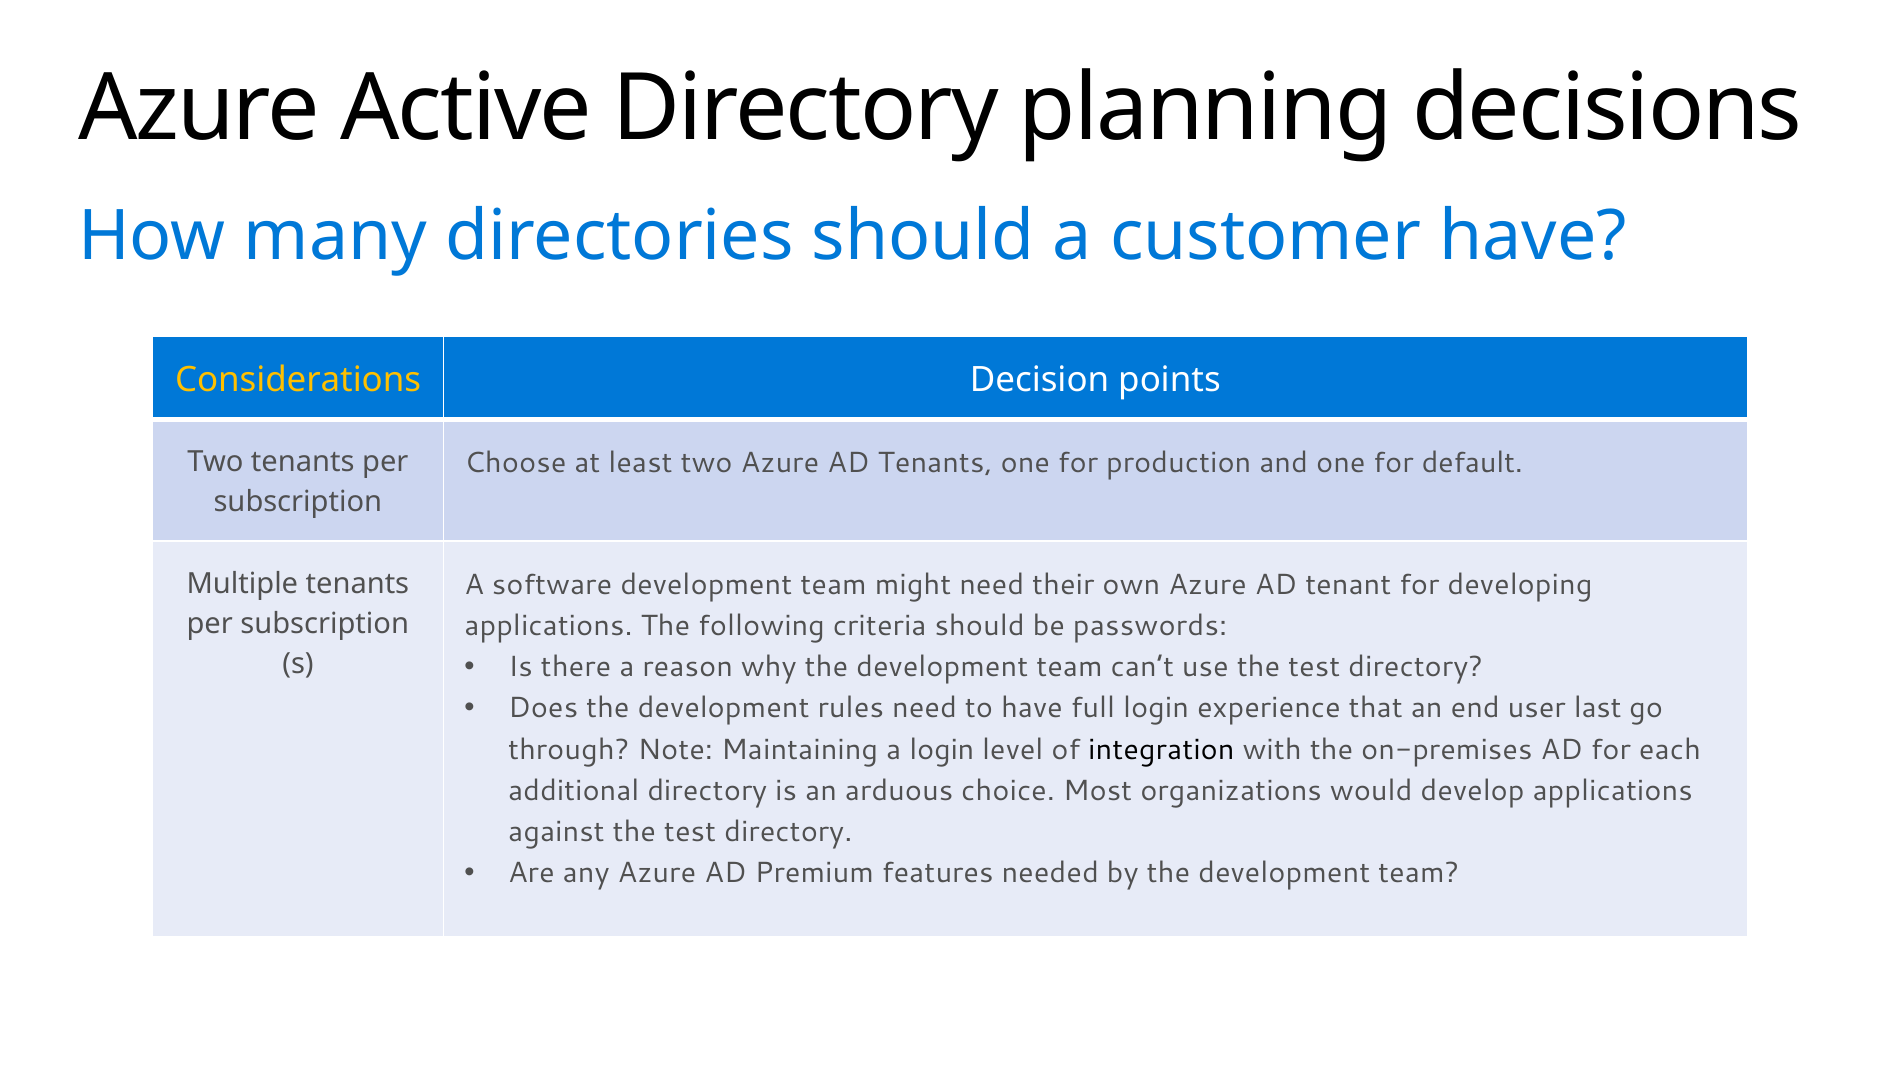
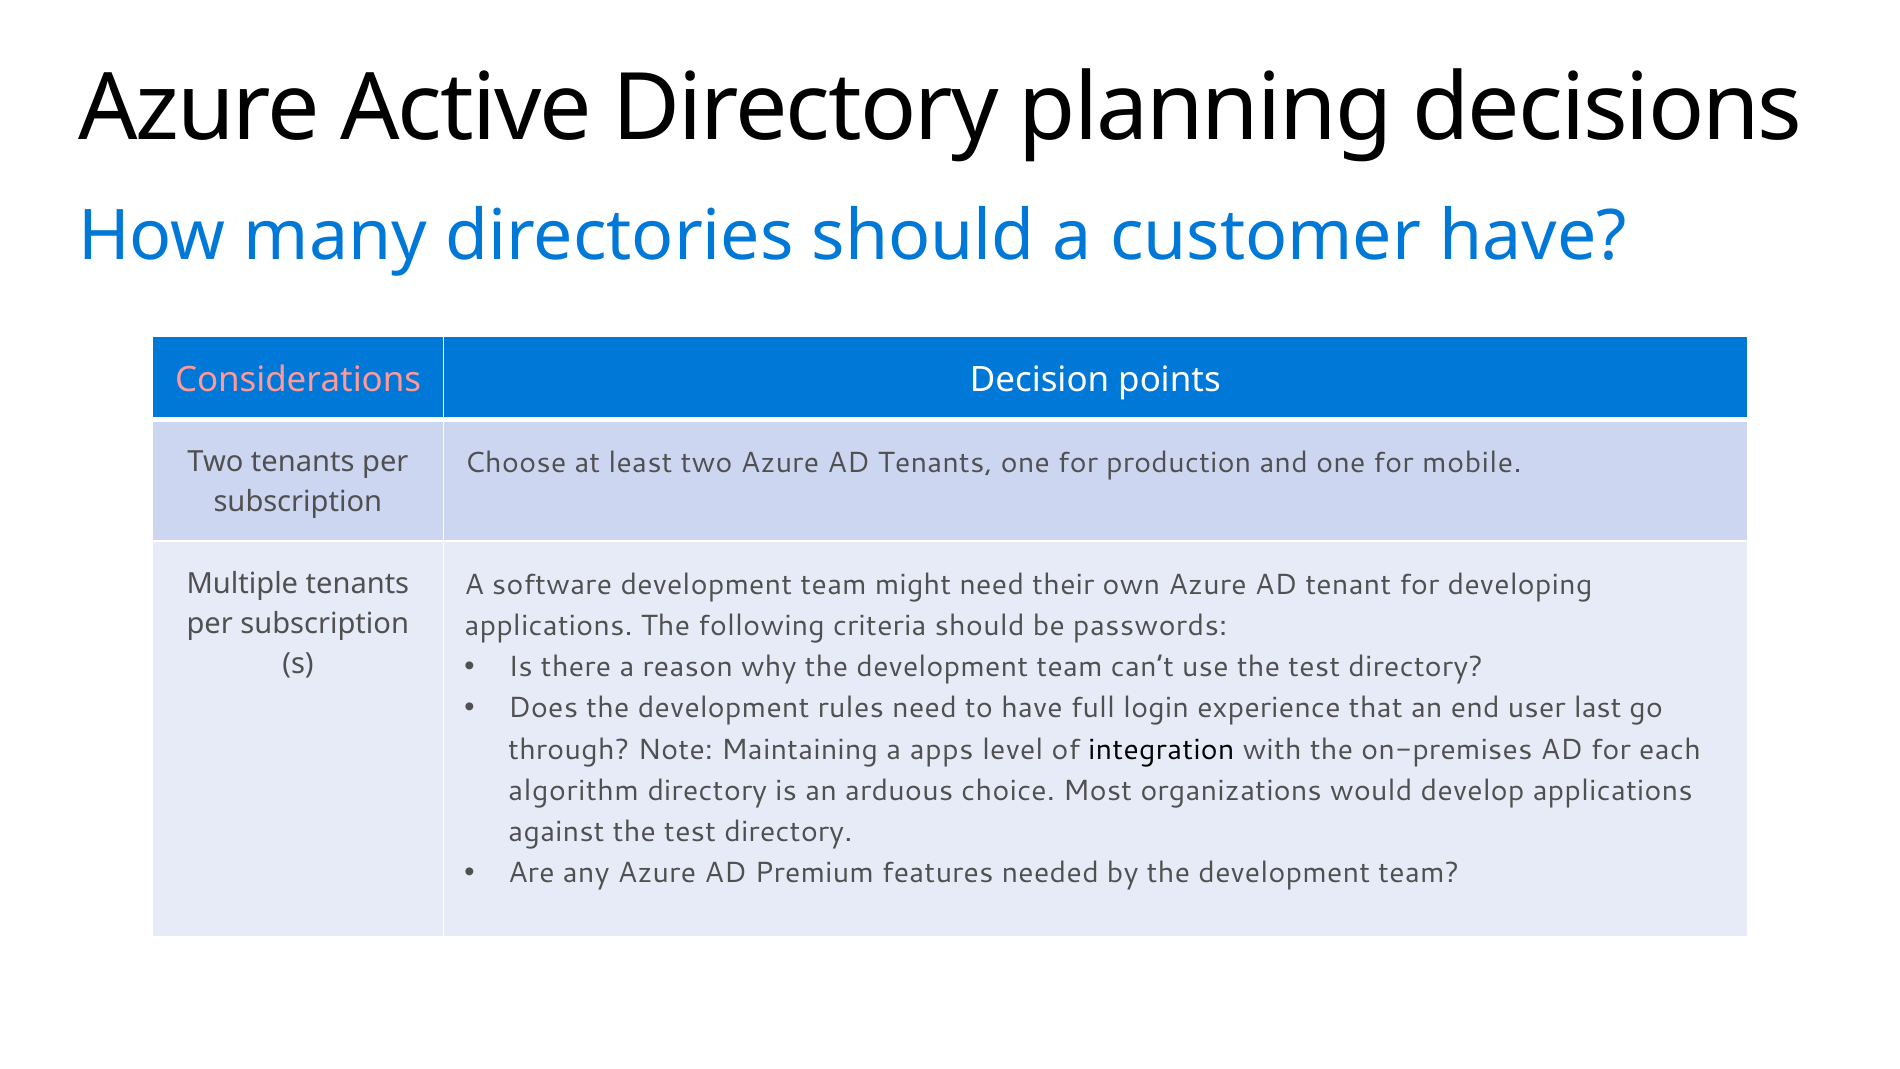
Considerations colour: yellow -> pink (298, 380)
default: default -> mobile (1472, 463)
a login: login -> apps (942, 749)
additional: additional -> algorithm (574, 790)
